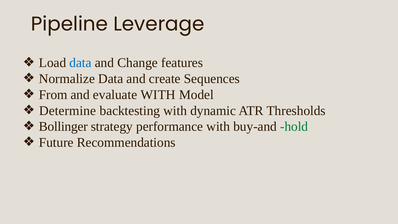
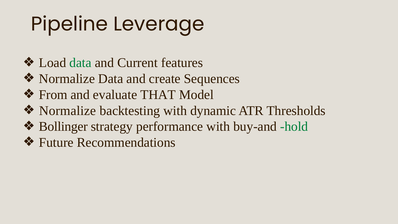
data colour: blue -> green (81, 63)
Change: Change -> Current (138, 63)
evaluate WITH: WITH -> THAT (158, 95)
Determine: Determine -> Normalize (68, 111)
